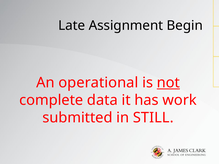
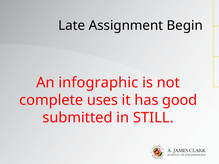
operational: operational -> infographic (98, 83)
not underline: present -> none (168, 83)
data: data -> uses (102, 100)
work: work -> good (180, 100)
